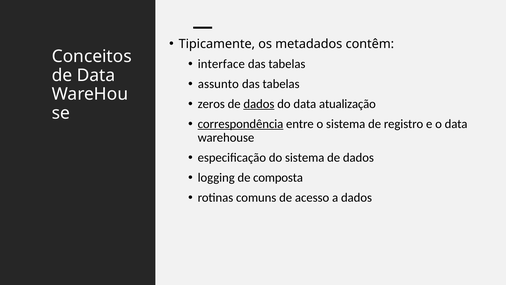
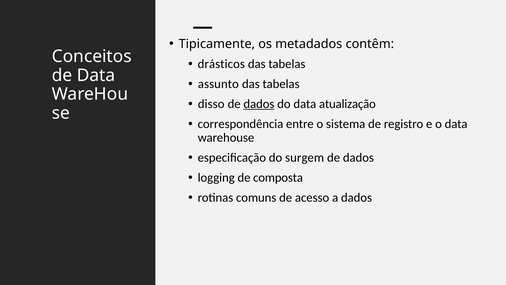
interface: interface -> drásticos (221, 64)
zeros: zeros -> disso (211, 104)
correspondência underline: present -> none (240, 124)
do sistema: sistema -> surgem (305, 157)
